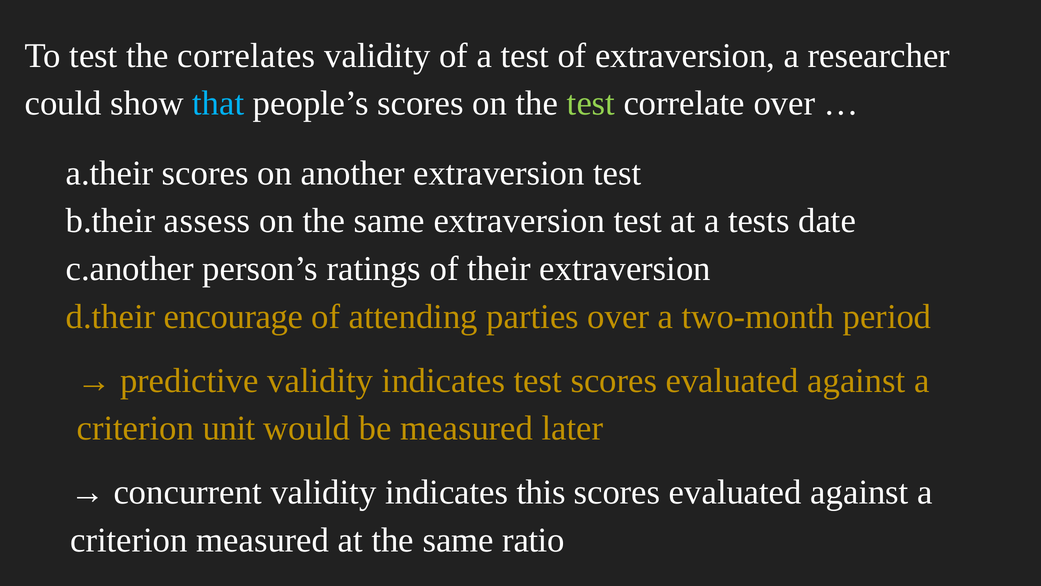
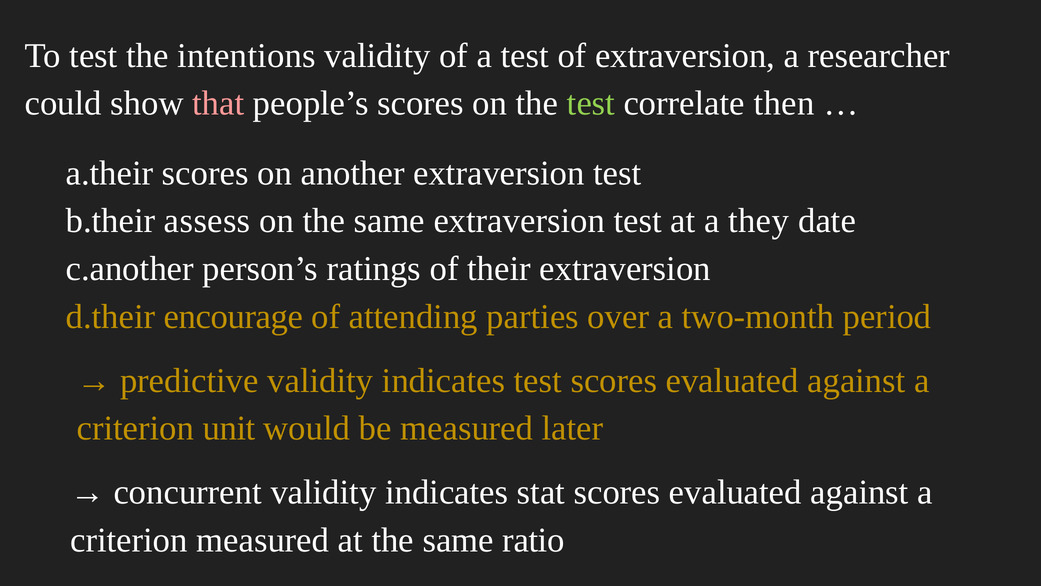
correlates: correlates -> intentions (246, 56)
that colour: light blue -> pink (218, 103)
correlate over: over -> then (784, 103)
tests: tests -> they (759, 221)
this: this -> stat (541, 492)
